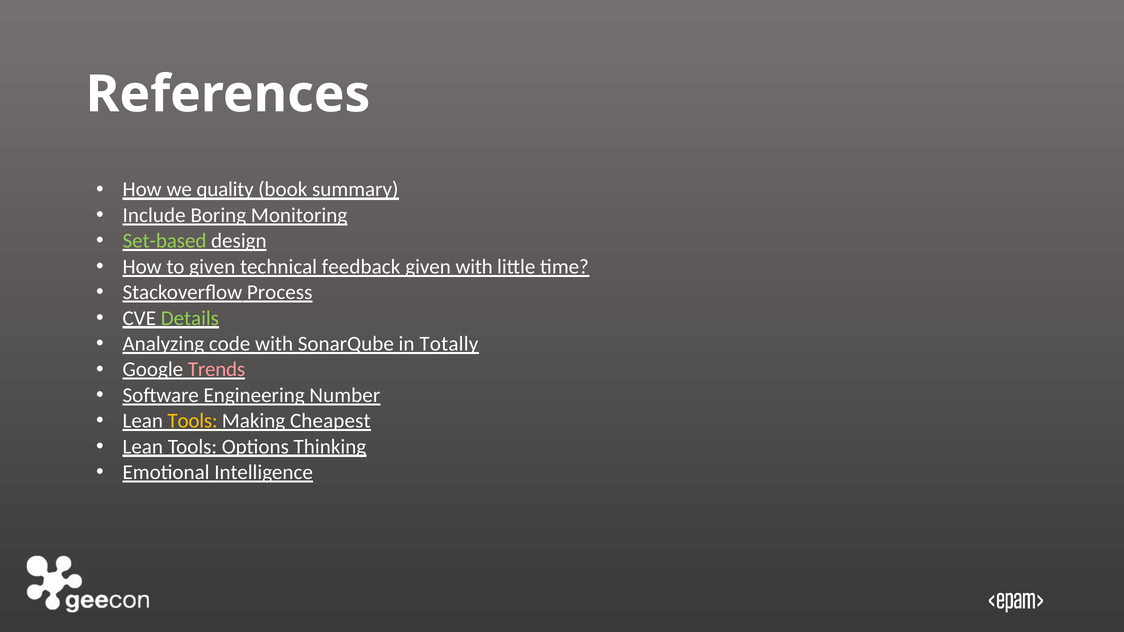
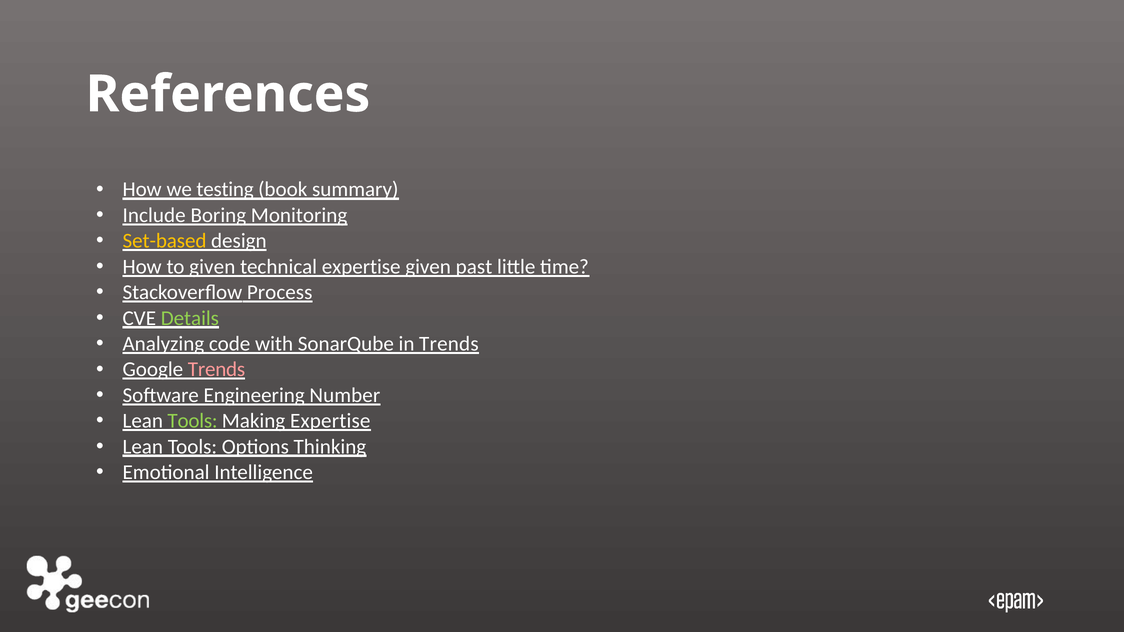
quality: quality -> testing (225, 190)
Set-based colour: light green -> yellow (165, 241)
technical feedback: feedback -> expertise (361, 267)
given with: with -> past (474, 267)
in Totally: Totally -> Trends (449, 344)
Tools colour: yellow -> light green (193, 421)
Making Cheapest: Cheapest -> Expertise (330, 421)
